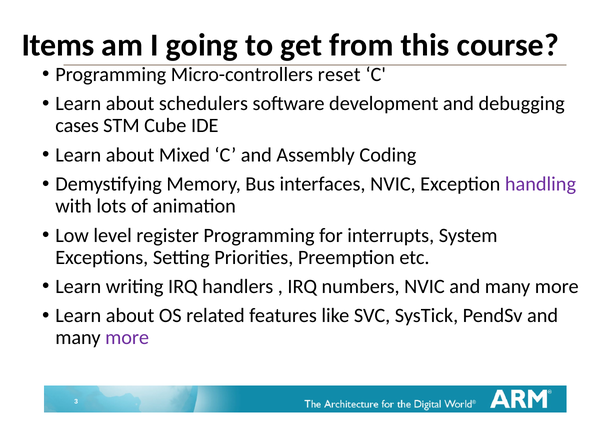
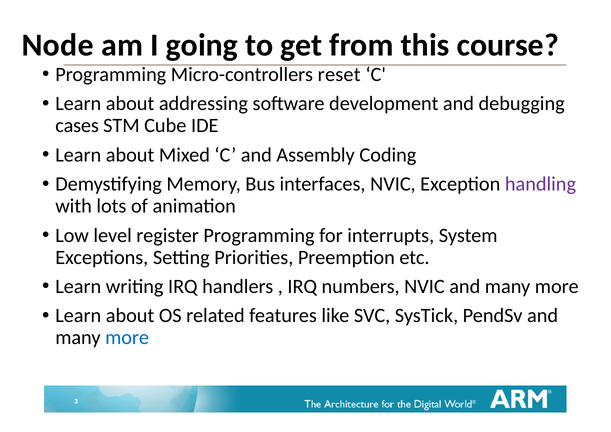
Items: Items -> Node (58, 45)
schedulers: schedulers -> addressing (203, 104)
more colour: purple -> blue (127, 338)
